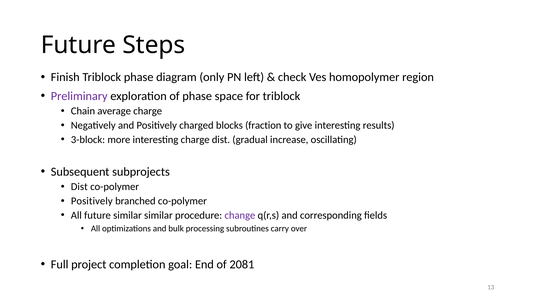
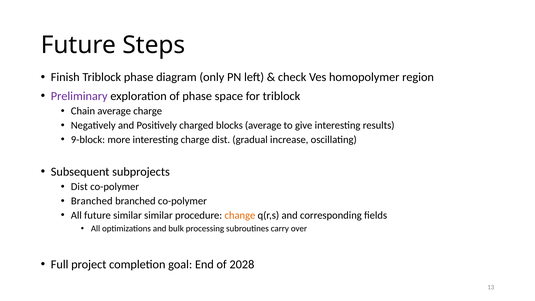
blocks fraction: fraction -> average (263, 125)
3-block: 3-block -> 9-block (88, 140)
Positively: Positively -> Branched (92, 201)
change colour: purple -> orange (240, 215)
2081: 2081 -> 2028 (242, 264)
